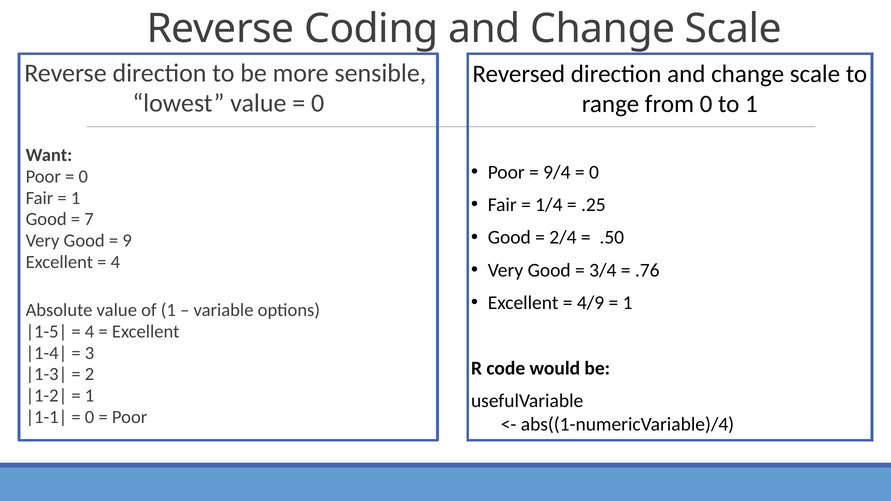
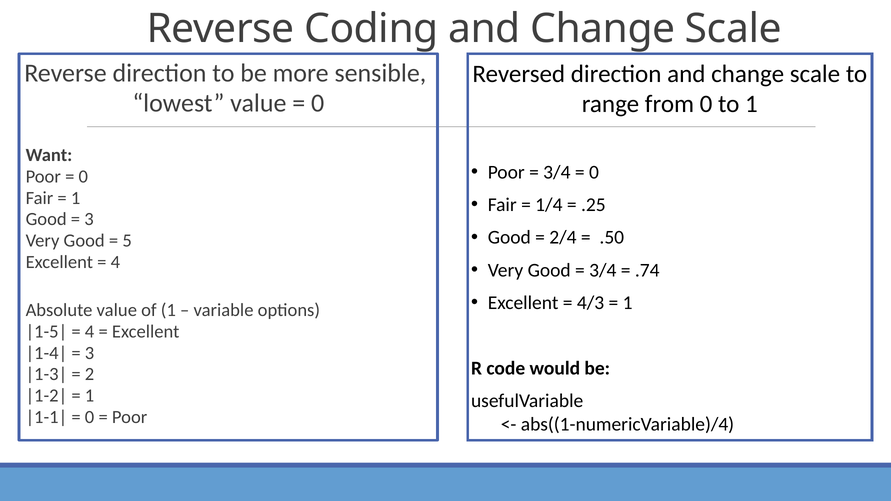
9/4: 9/4 -> 3/4 (557, 172)
7: 7 -> 3 (89, 219)
9: 9 -> 5 (127, 241)
.76: .76 -> .74 (647, 270)
4/9: 4/9 -> 4/3 (591, 303)
